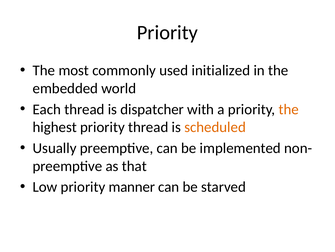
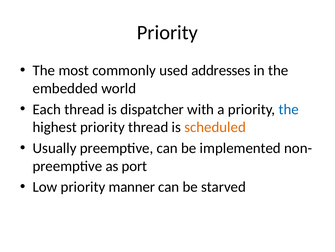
initialized: initialized -> addresses (221, 70)
the colour: orange -> blue (289, 109)
that: that -> port (134, 166)
